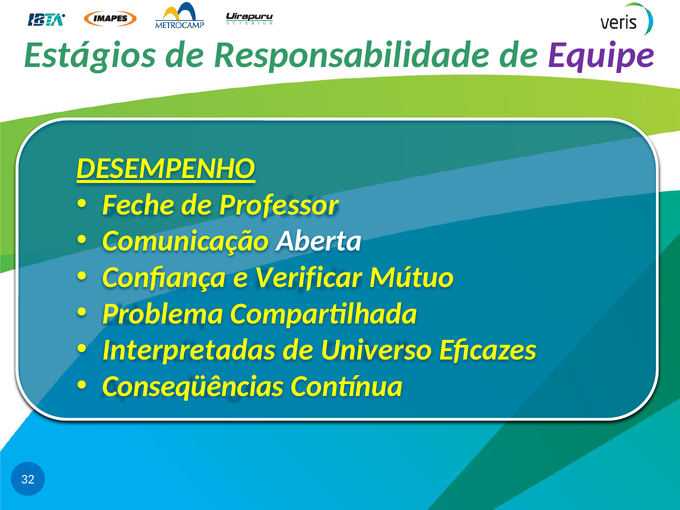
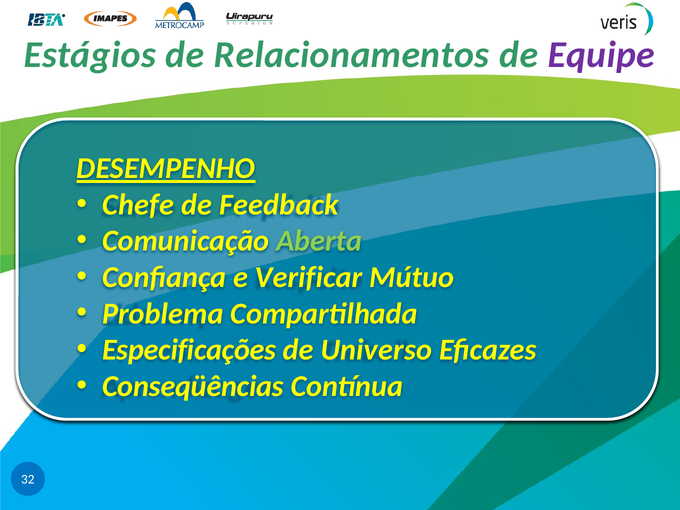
Responsabilidade: Responsabilidade -> Relacionamentos (352, 55)
Feche: Feche -> Chefe (138, 205)
Professor: Professor -> Feedback (279, 205)
Aberta colour: white -> light green (319, 241)
Interpretadas: Interpretadas -> Especificações (189, 350)
